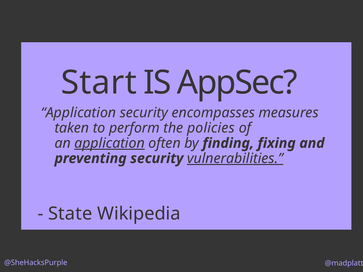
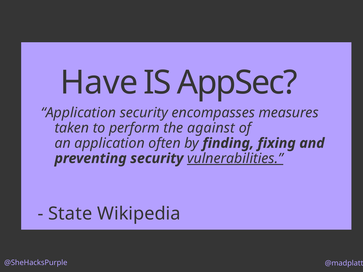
Start: Start -> Have (99, 83)
policies: policies -> against (211, 128)
application underline: present -> none (110, 143)
